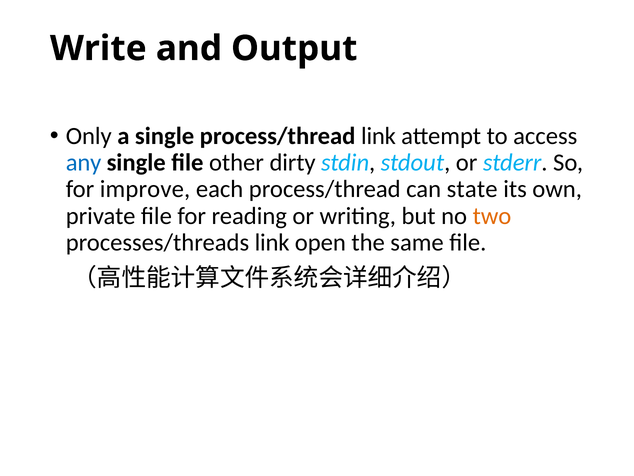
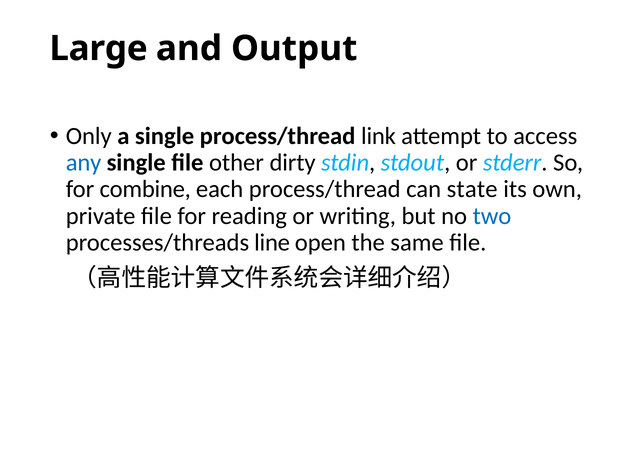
Write: Write -> Large (99, 48)
improve: improve -> combine (145, 189)
two colour: orange -> blue (492, 216)
processes/threads link: link -> line (272, 242)
